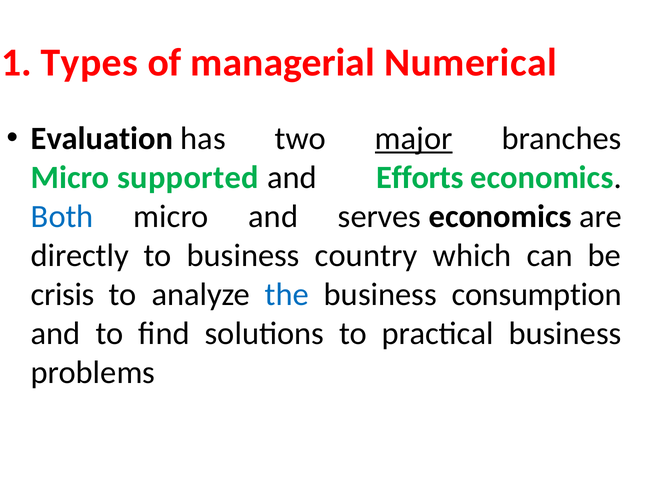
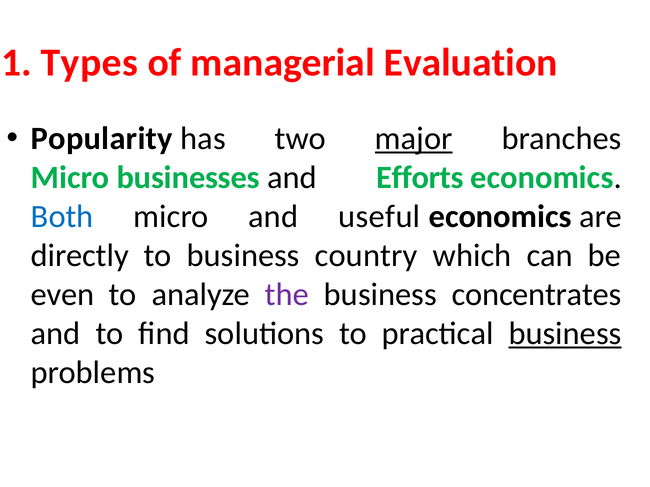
Numerical: Numerical -> Evaluation (471, 63)
Evaluation: Evaluation -> Popularity (102, 139)
supported: supported -> businesses (188, 178)
serves: serves -> useful (379, 217)
crisis: crisis -> even (63, 295)
the colour: blue -> purple (287, 295)
consumption: consumption -> concentrates (537, 295)
business underline: none -> present (565, 334)
